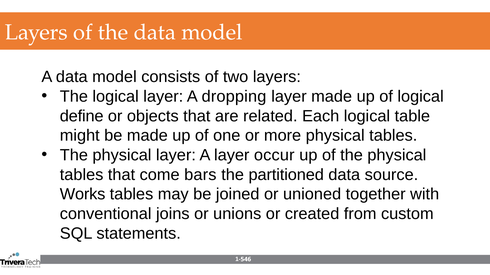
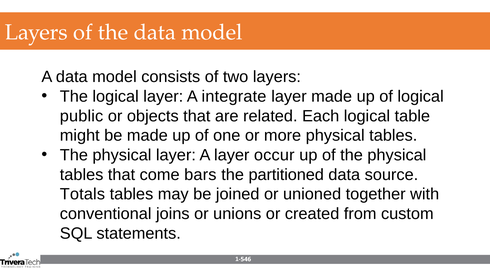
dropping: dropping -> integrate (234, 97)
define: define -> public (82, 116)
Works: Works -> Totals (82, 195)
